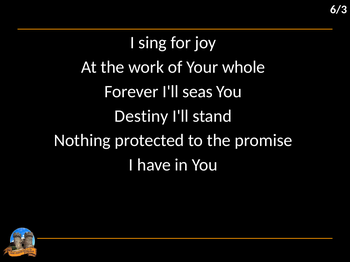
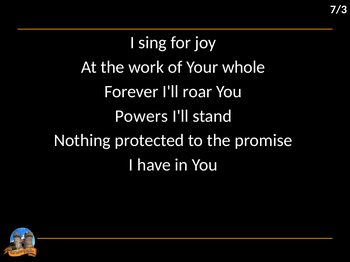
6/3: 6/3 -> 7/3 (338, 10)
seas: seas -> roar (197, 92)
Destiny: Destiny -> Powers (141, 116)
